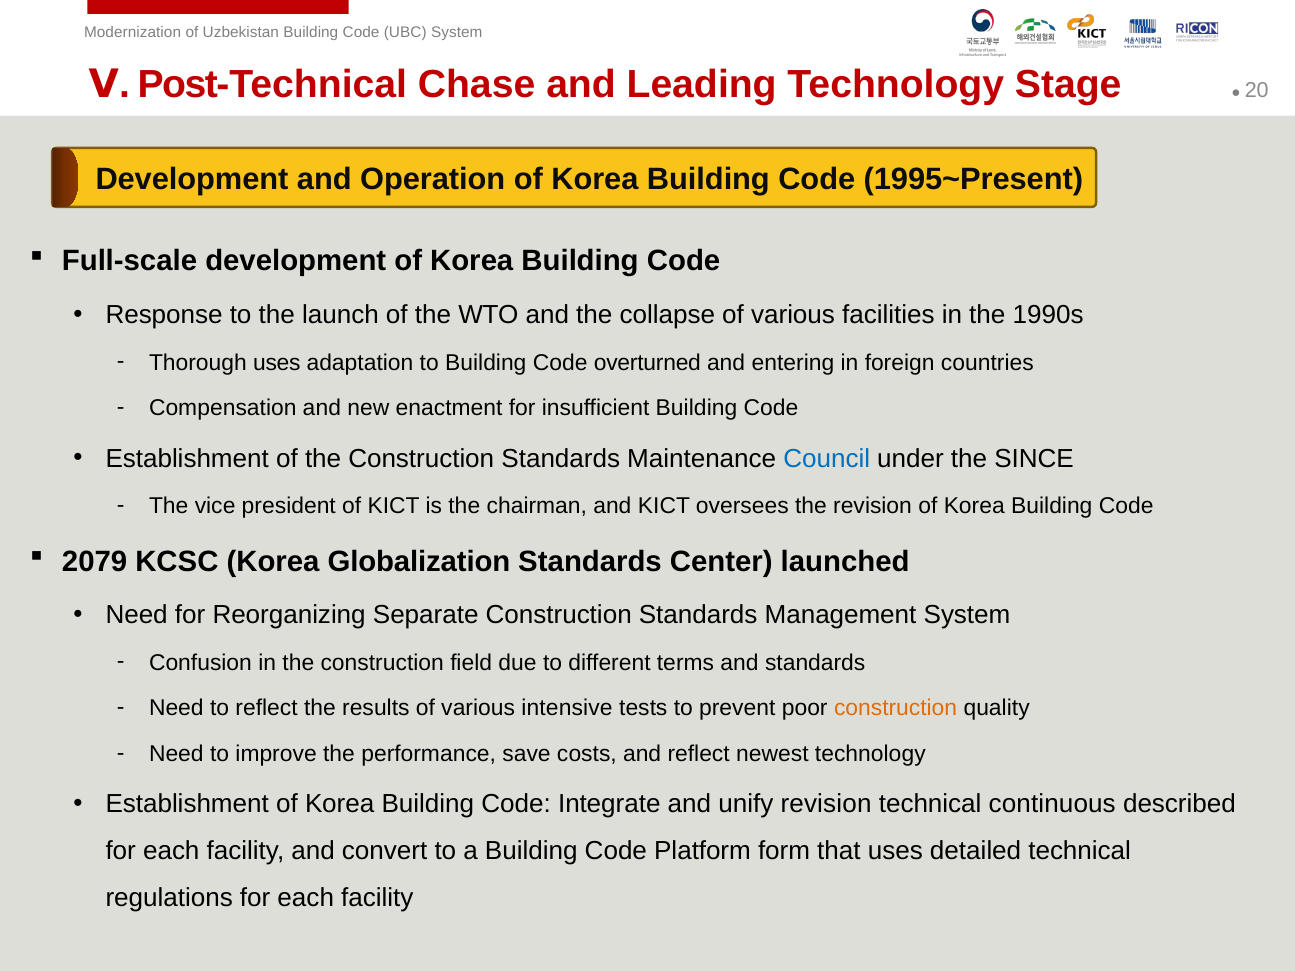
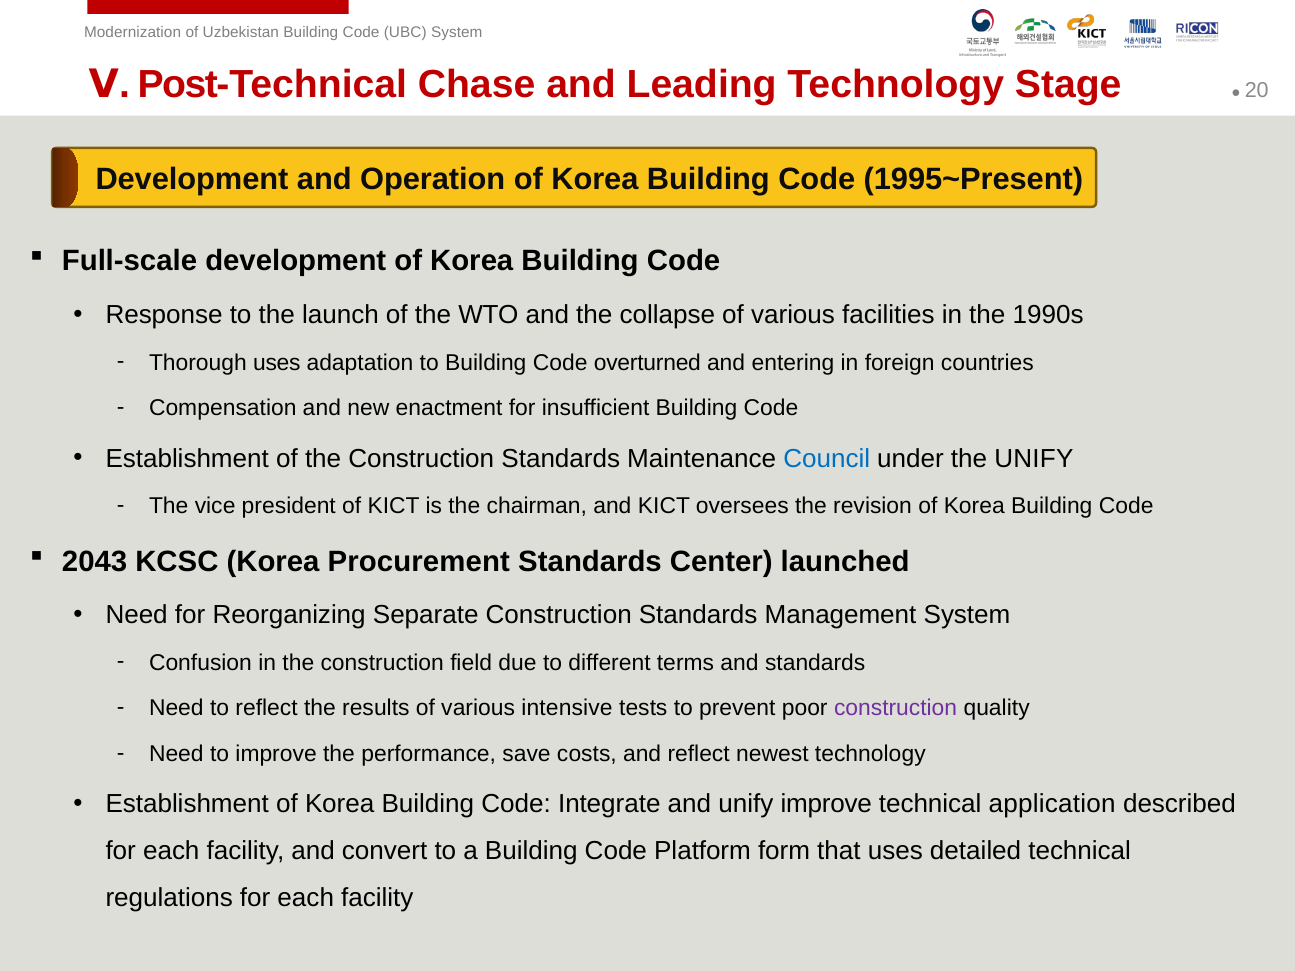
the SINCE: SINCE -> UNIFY (1034, 459)
2079: 2079 -> 2043 (95, 561)
Globalization: Globalization -> Procurement (419, 561)
construction colour: orange -> purple (896, 708)
unify revision: revision -> improve (826, 805)
continuous: continuous -> application (1052, 805)
